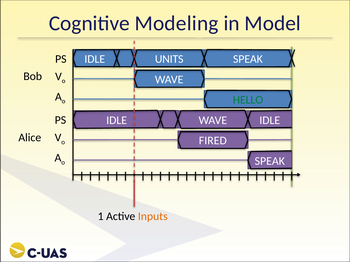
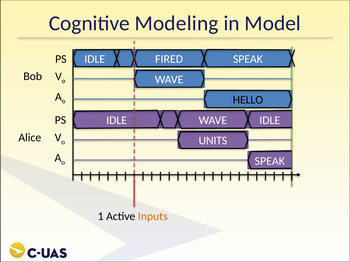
UNITS: UNITS -> FIRED (169, 59)
HELLO colour: green -> black (248, 100)
FIRED: FIRED -> UNITS (213, 141)
